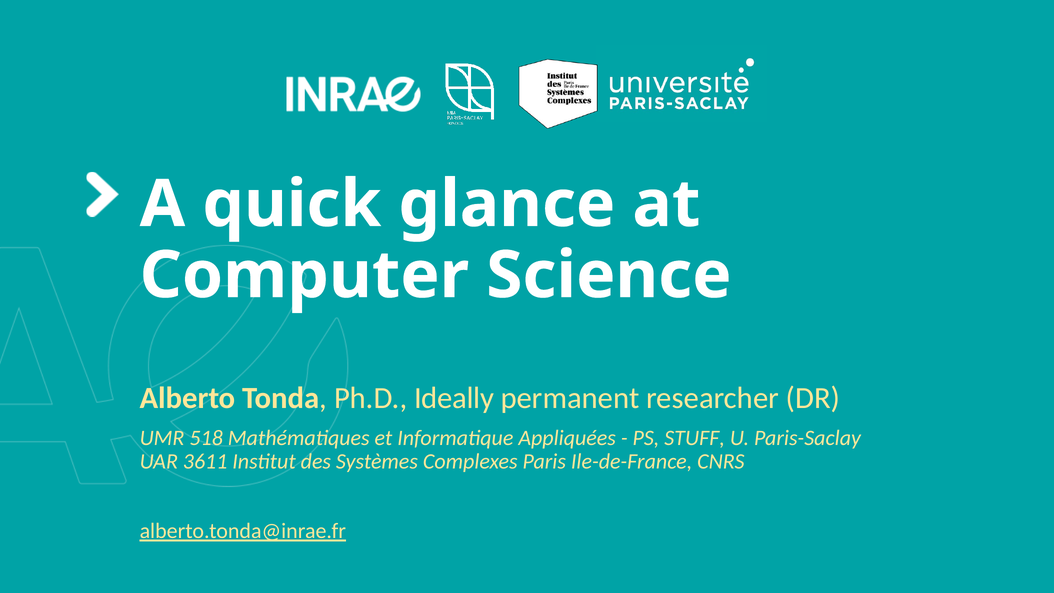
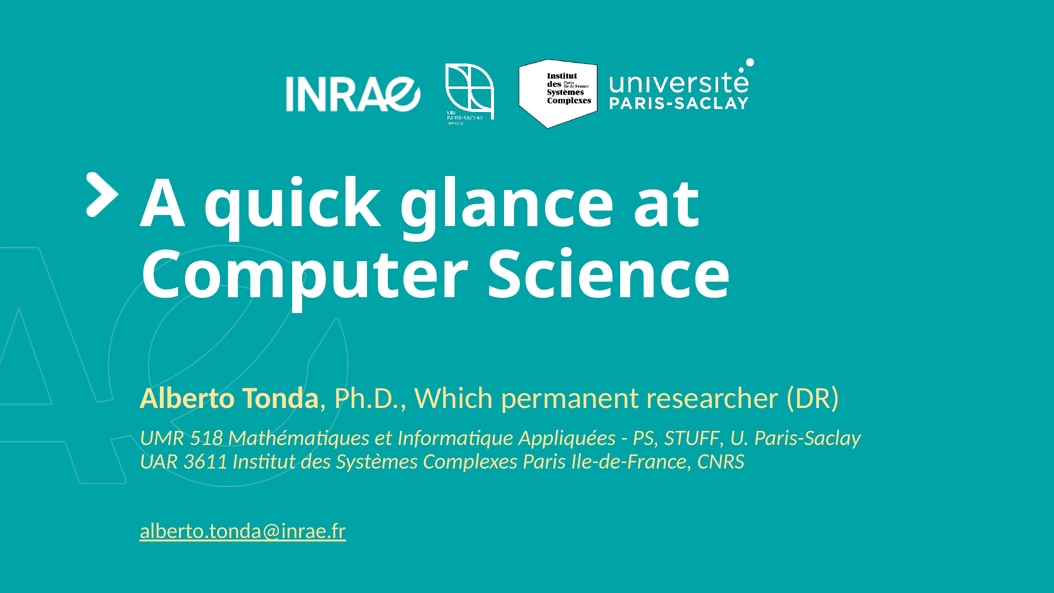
Ideally: Ideally -> Which (454, 398)
